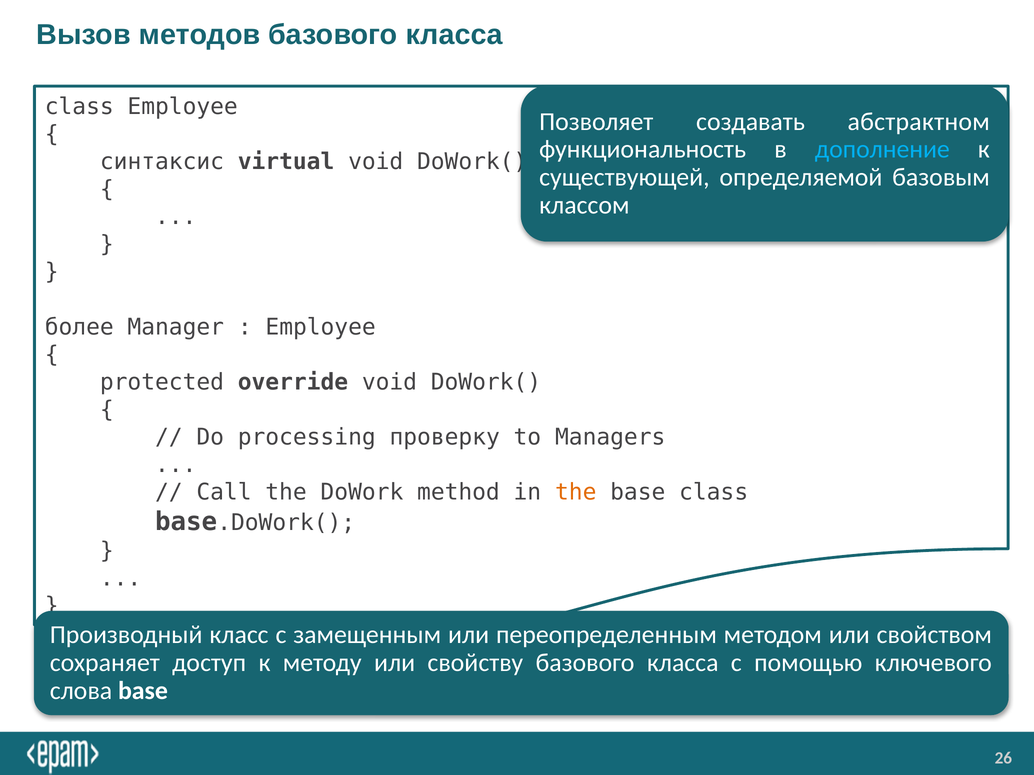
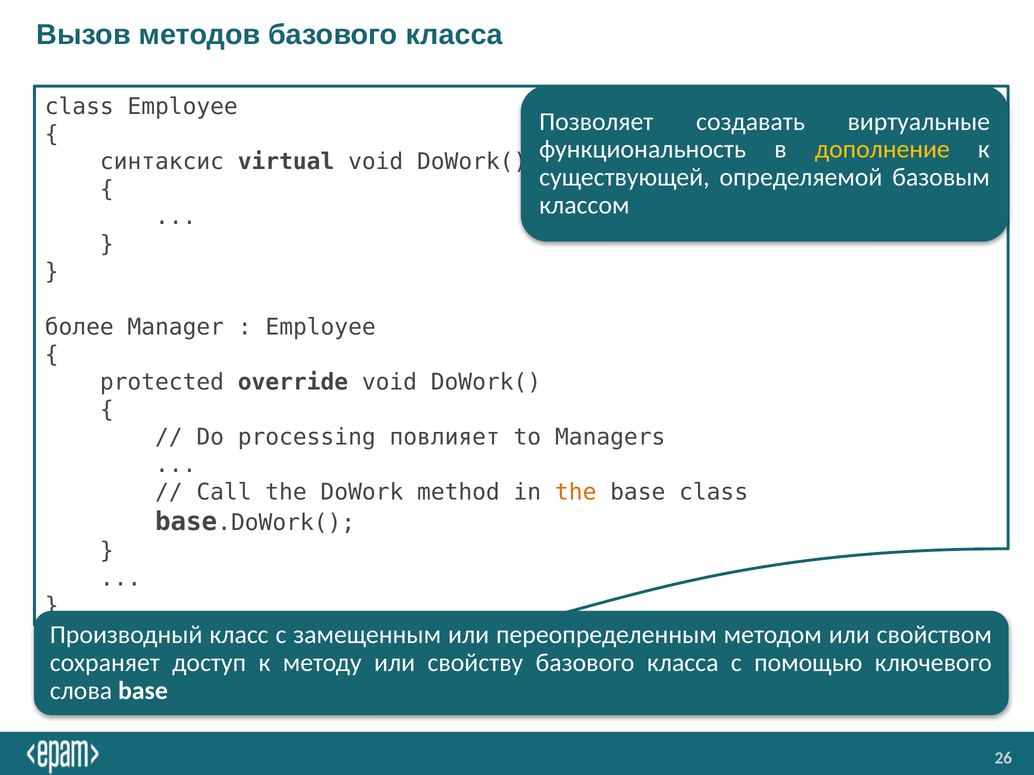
абстрактном: абстрактном -> виртуальные (919, 122)
дополнение colour: light blue -> yellow (882, 150)
проверку: проверку -> повлияет (445, 437)
